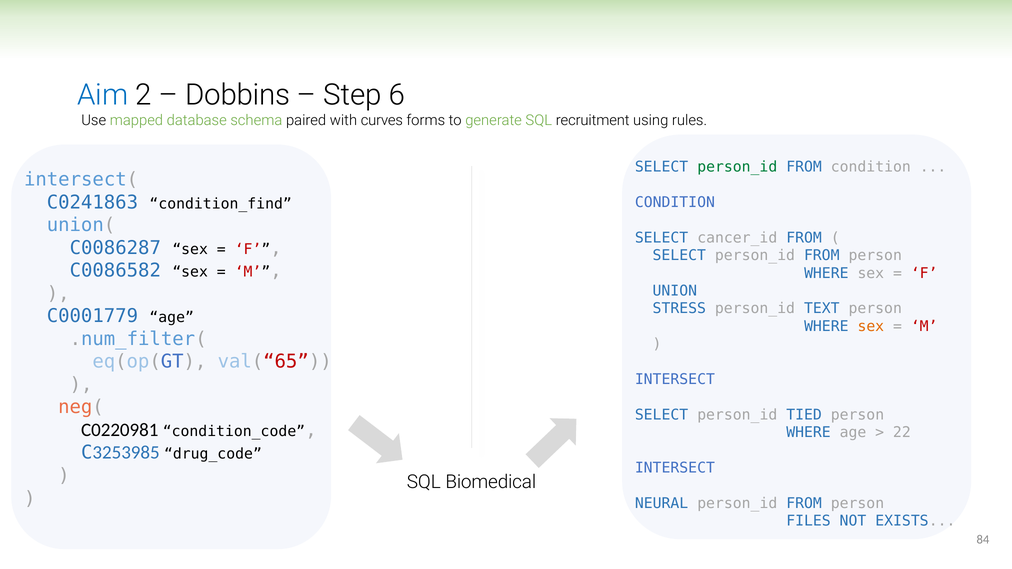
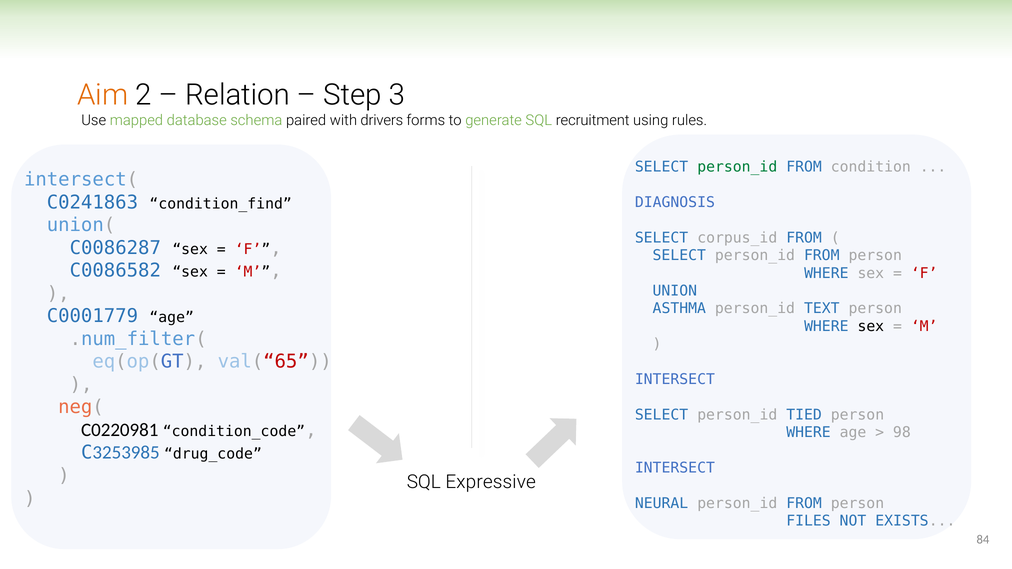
Aim colour: blue -> orange (103, 95)
Dobbins: Dobbins -> Relation (238, 95)
6: 6 -> 3 (397, 95)
curves: curves -> drivers (382, 120)
CONDITION: CONDITION -> DIAGNOSIS (675, 202)
cancer_id: cancer_id -> corpus_id (737, 238)
STRESS: STRESS -> ASTHMA (679, 309)
sex colour: orange -> black (871, 326)
22: 22 -> 98 (902, 433)
Biomedical: Biomedical -> Expressive (491, 482)
